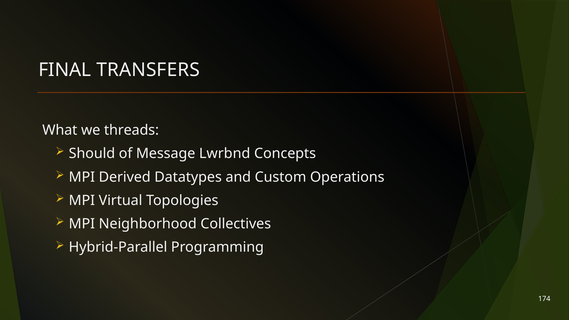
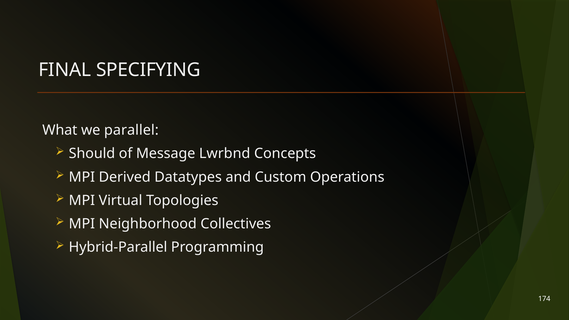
TRANSFERS: TRANSFERS -> SPECIFYING (148, 70)
threads: threads -> parallel (131, 130)
